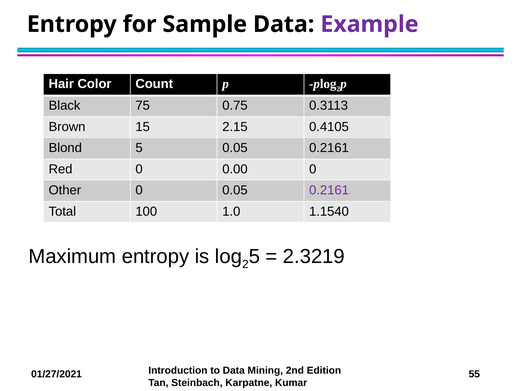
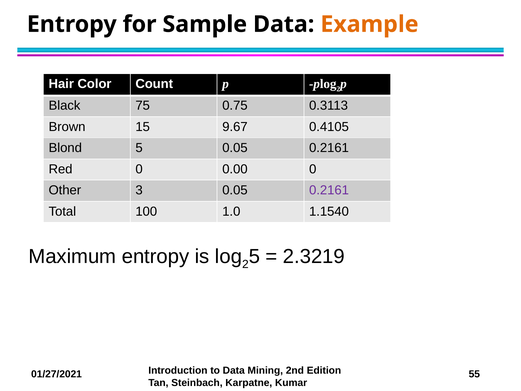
Example colour: purple -> orange (369, 24)
2.15: 2.15 -> 9.67 (235, 127)
Other 0: 0 -> 3 (139, 190)
